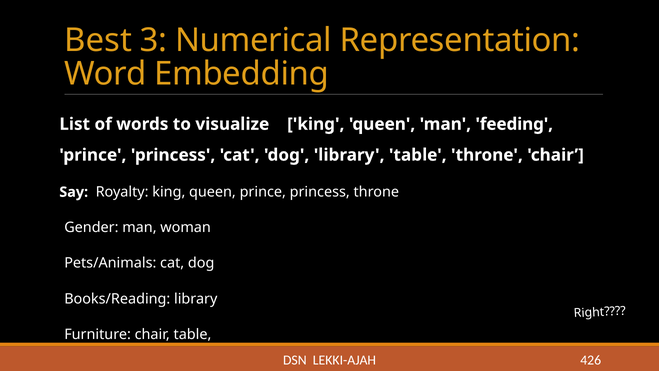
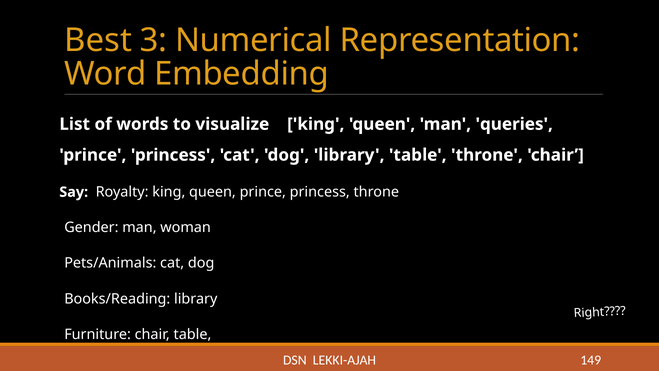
feeding: feeding -> queries (514, 124)
426: 426 -> 149 (591, 360)
